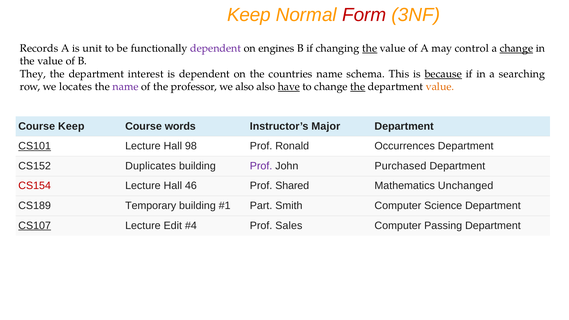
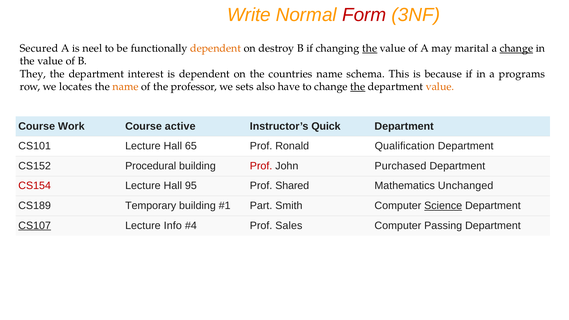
Keep: Keep -> Write (249, 15)
Records: Records -> Secured (39, 48)
unit: unit -> neel (92, 48)
dependent colour: purple -> orange (216, 48)
engines: engines -> destroy (276, 48)
control: control -> marital (472, 48)
because underline: present -> none (443, 74)
searching: searching -> programs (522, 74)
name colour: purple -> orange (126, 87)
we also: also -> sets (245, 87)
have underline: present -> none (289, 87)
Course Keep: Keep -> Work (71, 126)
words: words -> active (180, 126)
Major: Major -> Quick (326, 126)
CS101 underline: present -> none (35, 146)
98: 98 -> 65 (191, 146)
Occurrences: Occurrences -> Qualification (405, 146)
Duplicates: Duplicates -> Procedural (151, 166)
Prof colour: purple -> red (261, 166)
46: 46 -> 95 (191, 186)
Science underline: none -> present (443, 206)
Edit: Edit -> Info (173, 226)
